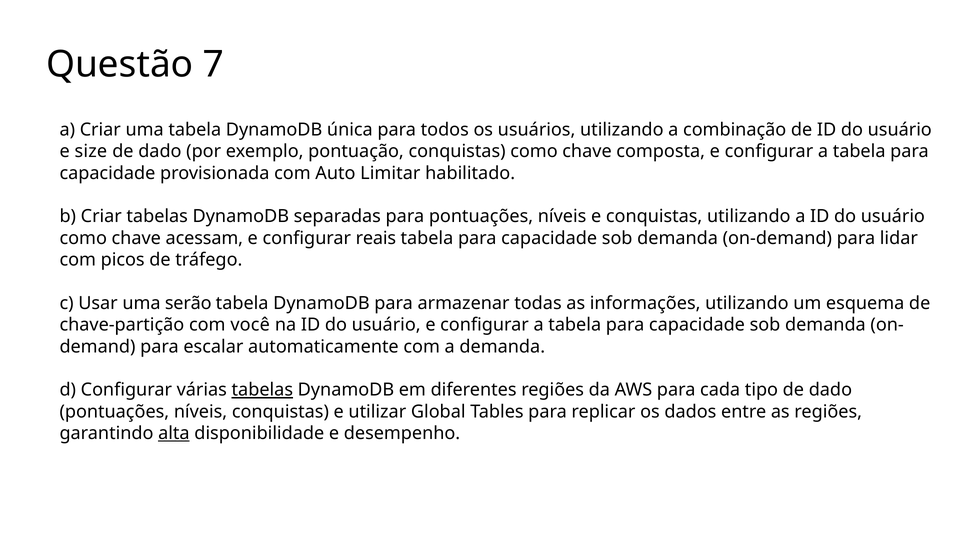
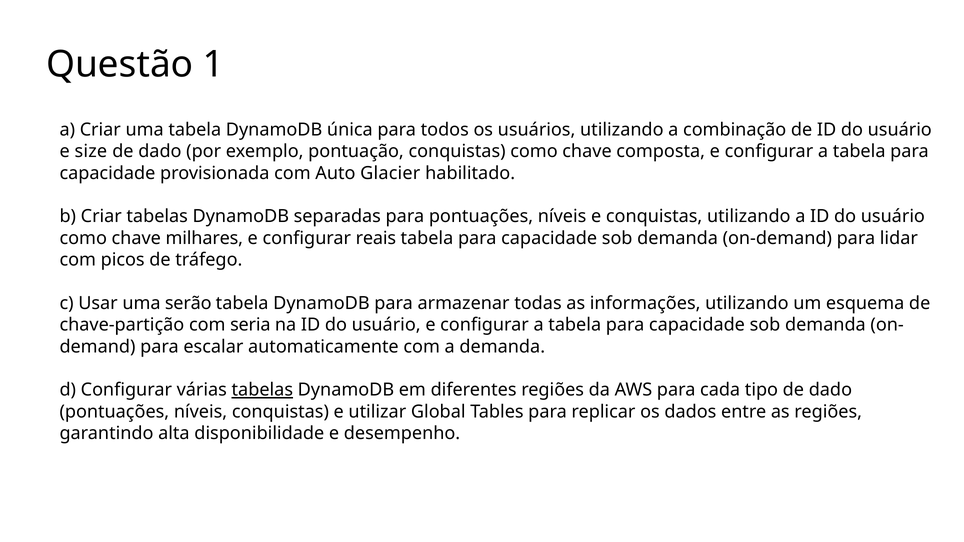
7: 7 -> 1 (214, 64)
Limitar: Limitar -> Glacier (390, 173)
acessam: acessam -> milhares (204, 238)
você: você -> seria (250, 325)
alta underline: present -> none (174, 433)
